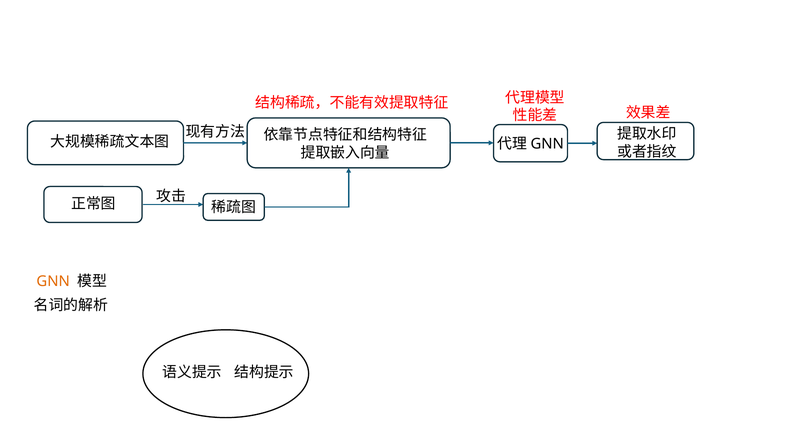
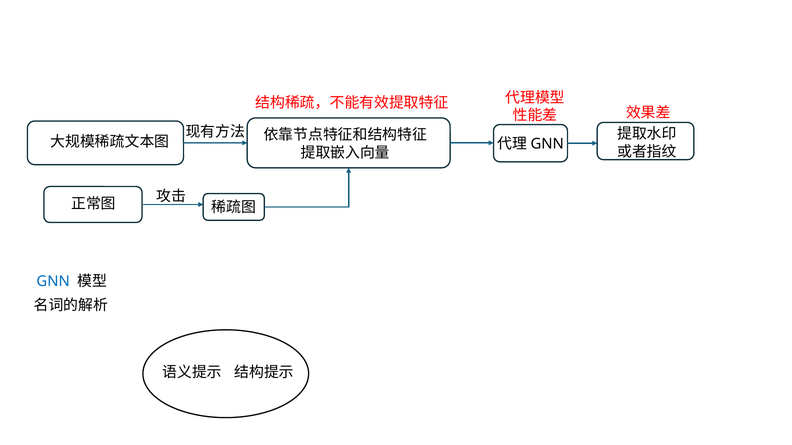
GNN colour: orange -> blue (53, 281)
